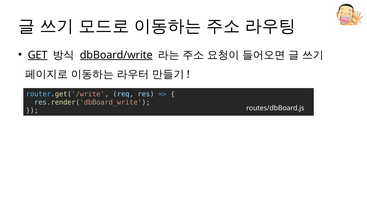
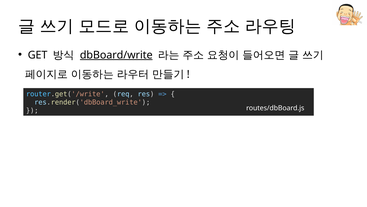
GET underline: present -> none (38, 55)
